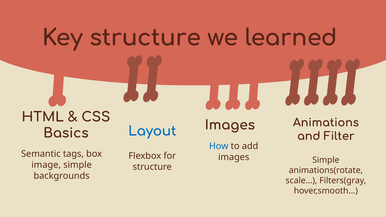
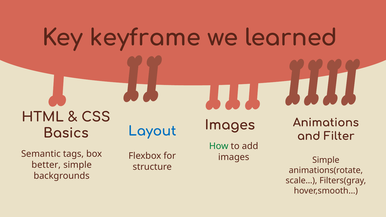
Key structure: structure -> keyframe (145, 38)
How colour: blue -> green (219, 146)
image: image -> better (46, 165)
